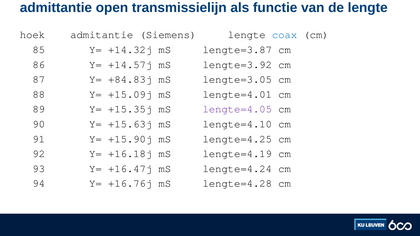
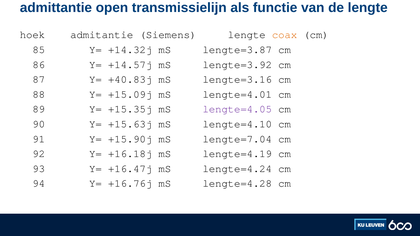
coax colour: blue -> orange (285, 35)
+84.83j: +84.83j -> +40.83j (130, 80)
lengte=3.05: lengte=3.05 -> lengte=3.16 (237, 80)
lengte=4.25: lengte=4.25 -> lengte=7.04 (237, 139)
